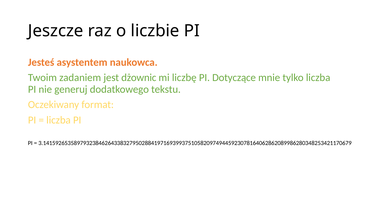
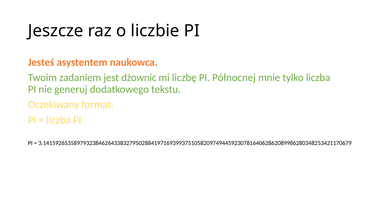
Dotyczące: Dotyczące -> Północnej (234, 77)
